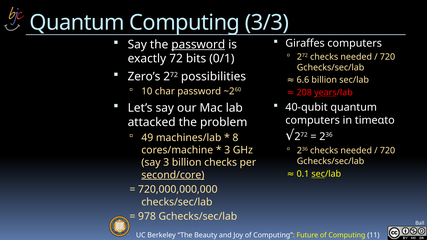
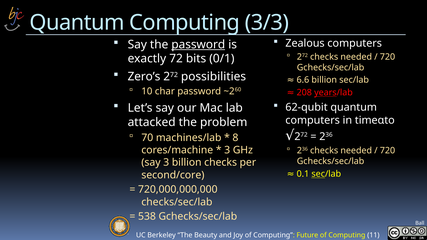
Giraffes: Giraffes -> Zealous (305, 43)
40-qubit: 40-qubit -> 62-qubit (307, 108)
49: 49 -> 70 (147, 138)
second/core underline: present -> none (173, 175)
978: 978 -> 538 (147, 217)
